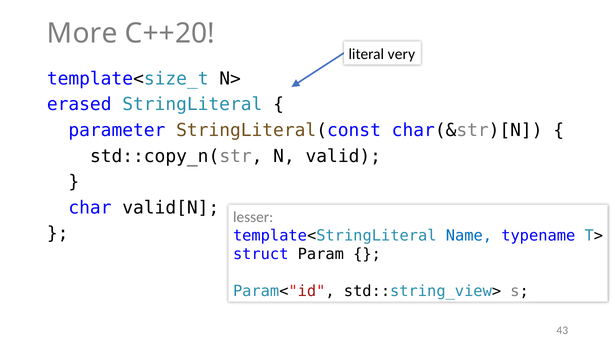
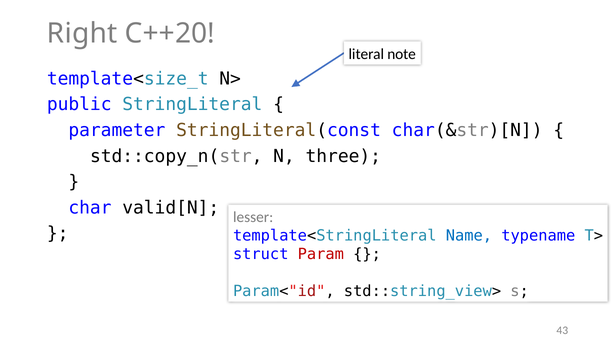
More: More -> Right (82, 33)
very: very -> note (402, 54)
erased: erased -> public (79, 105)
valid: valid -> three (343, 156)
Param colour: black -> red (321, 254)
